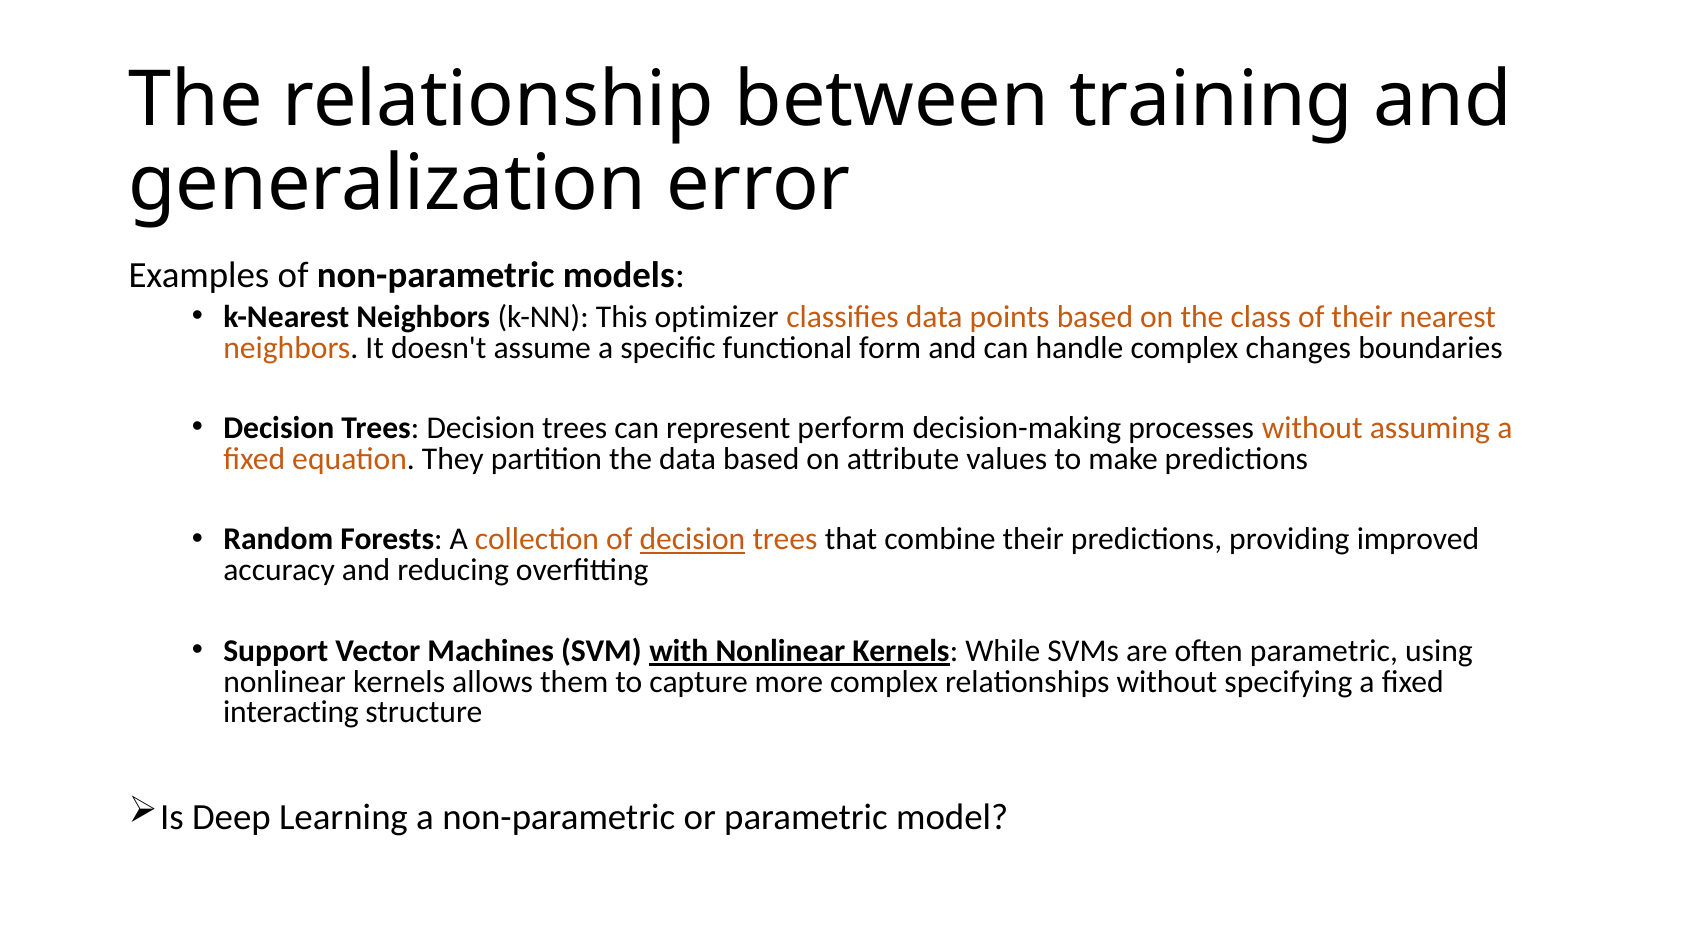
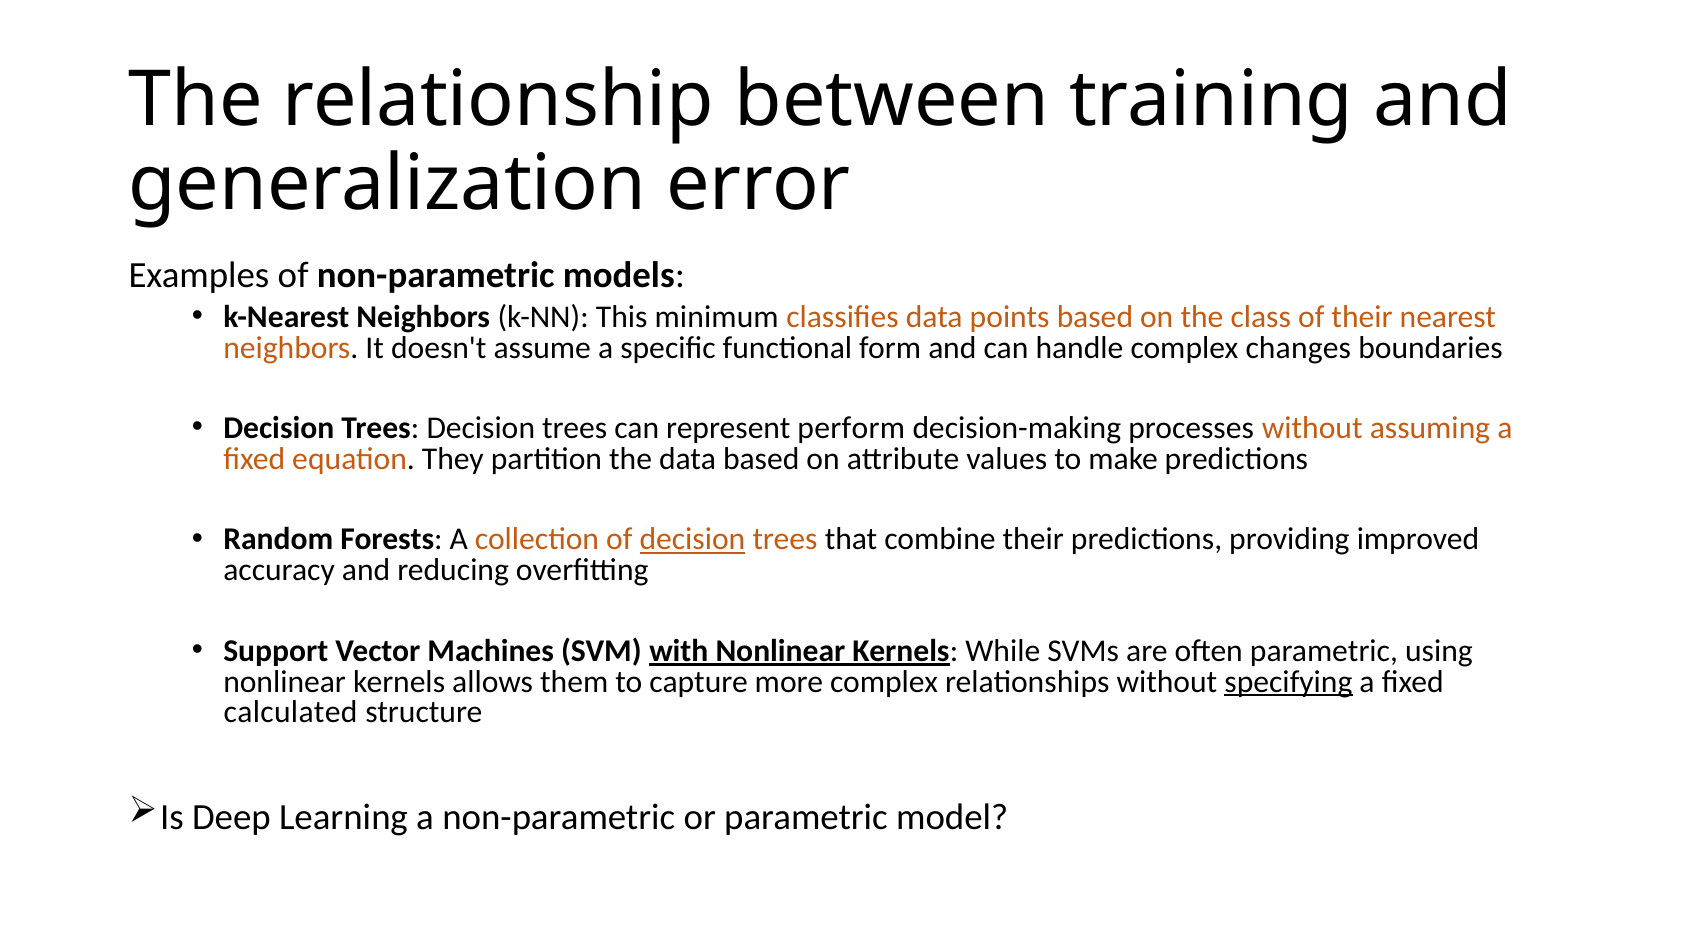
optimizer: optimizer -> minimum (717, 317)
specifying underline: none -> present (1288, 681)
interacting: interacting -> calculated (291, 712)
